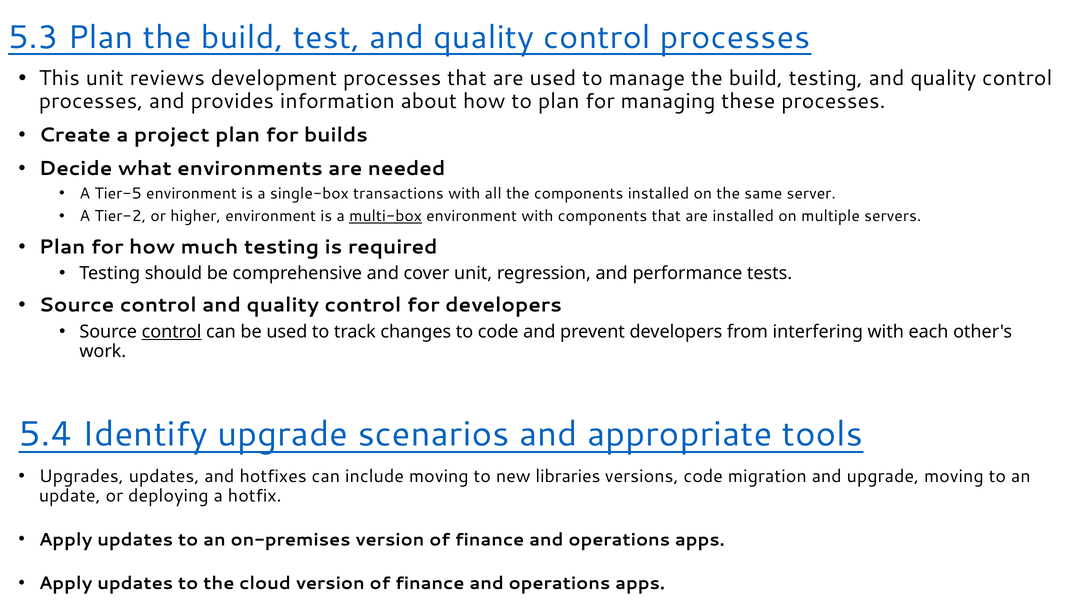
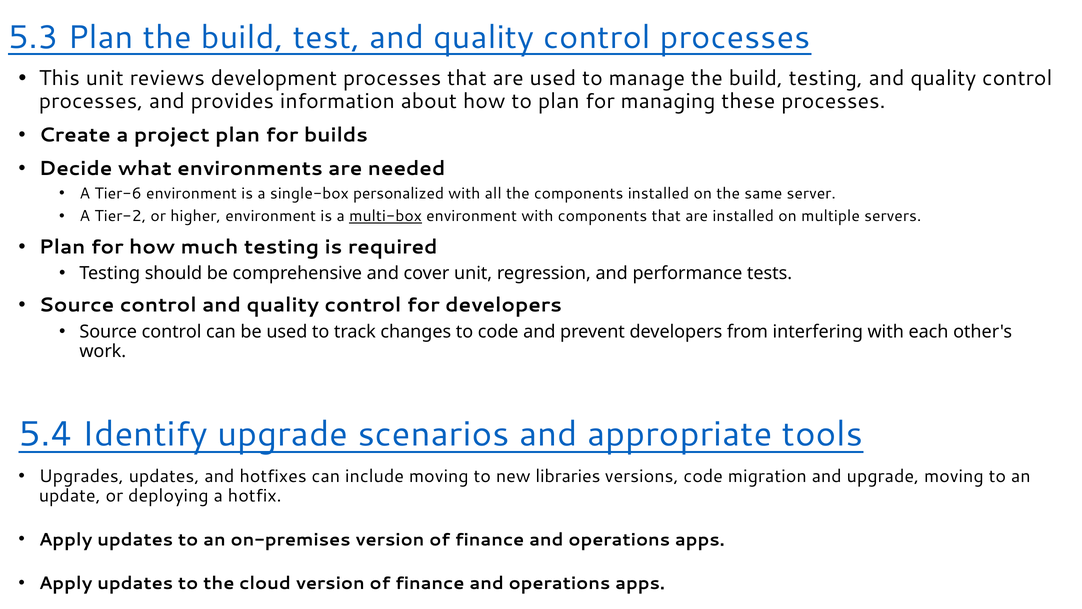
Tier-5: Tier-5 -> Tier-6 (118, 193)
transactions: transactions -> personalized (399, 193)
control underline: present -> none (172, 331)
